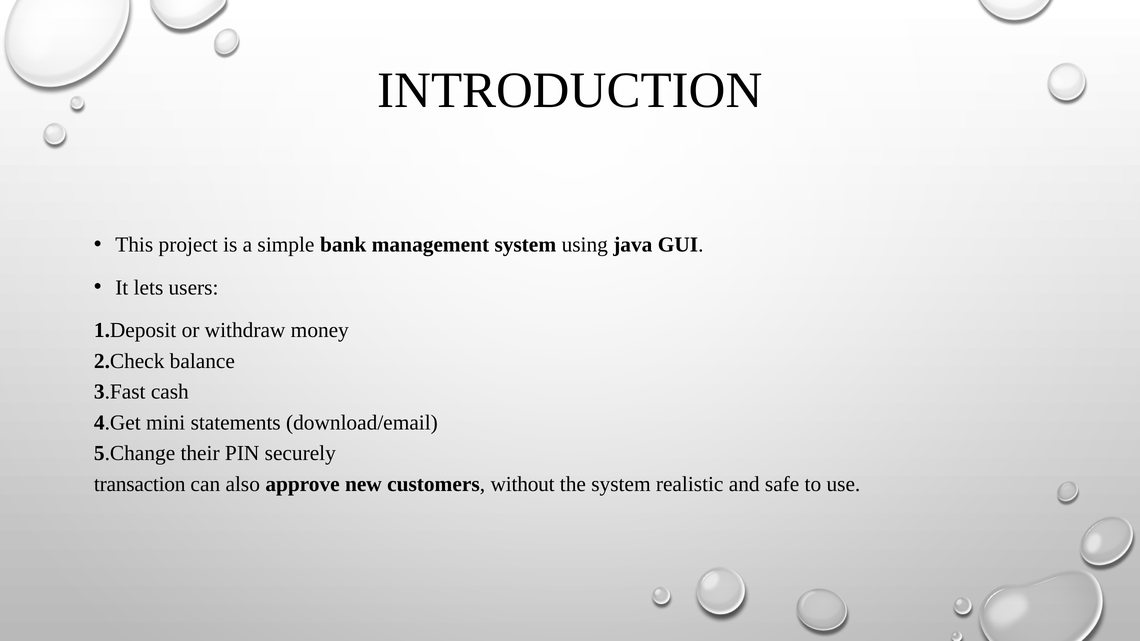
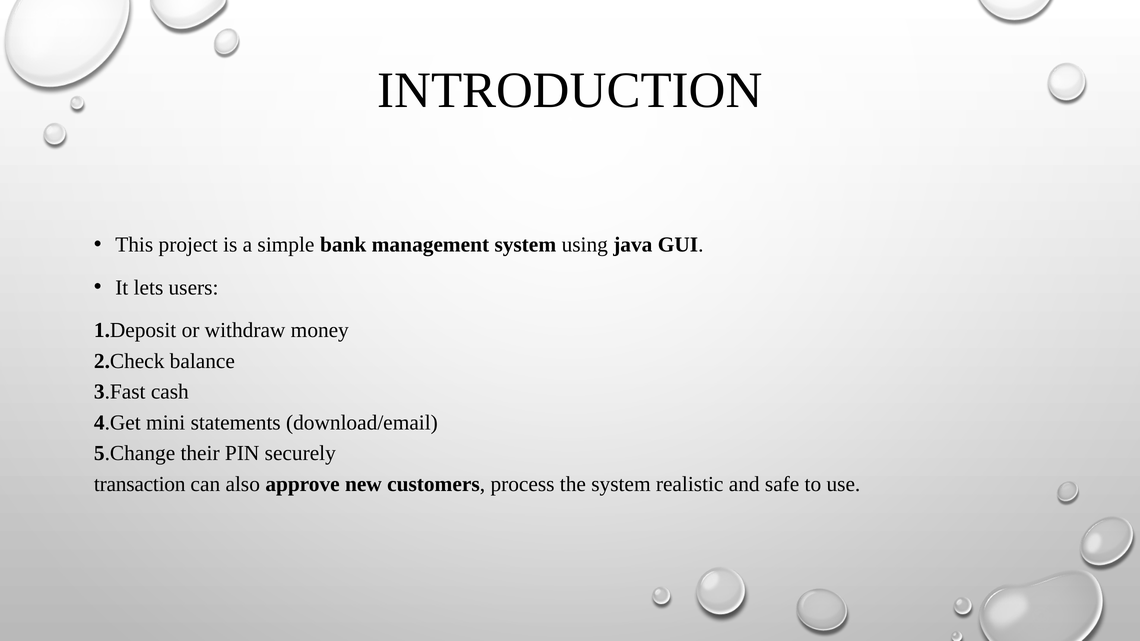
without: without -> process (523, 484)
